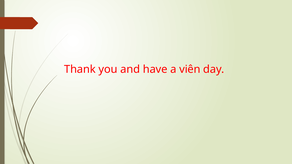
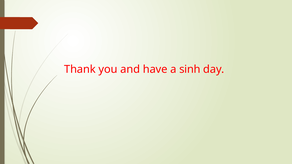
viên: viên -> sinh (190, 69)
